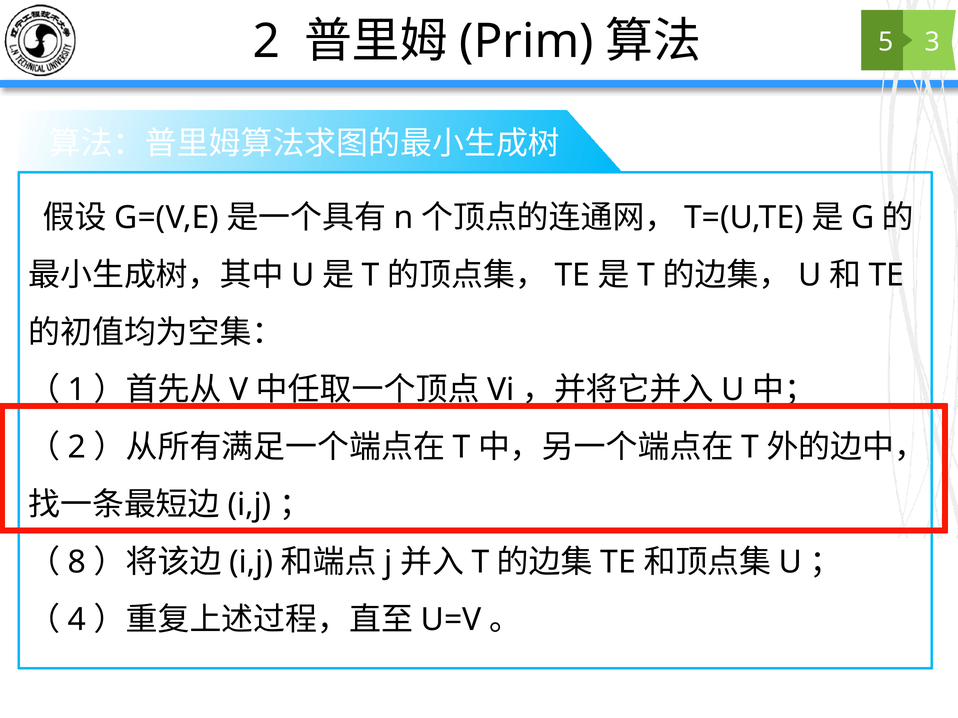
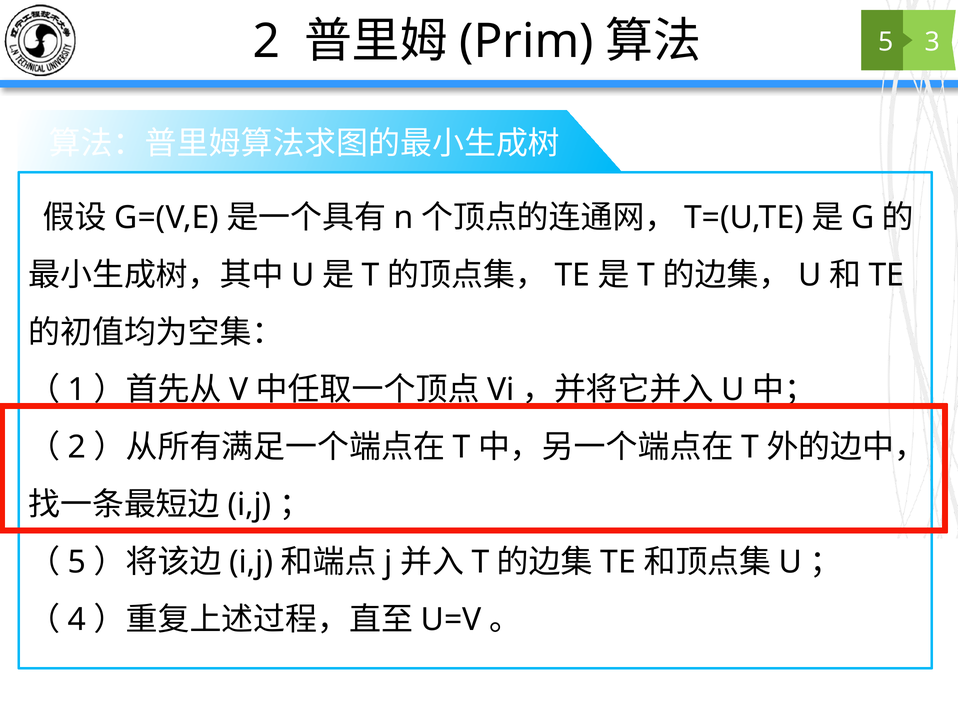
8: 8 -> 5 (77, 563)
